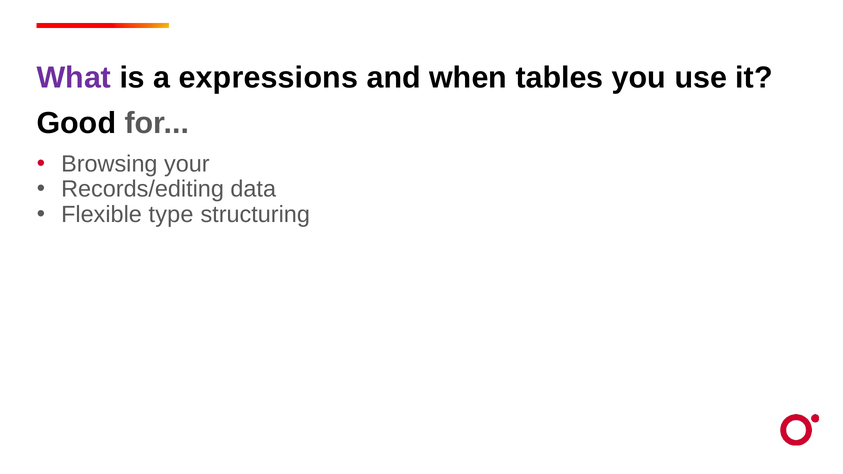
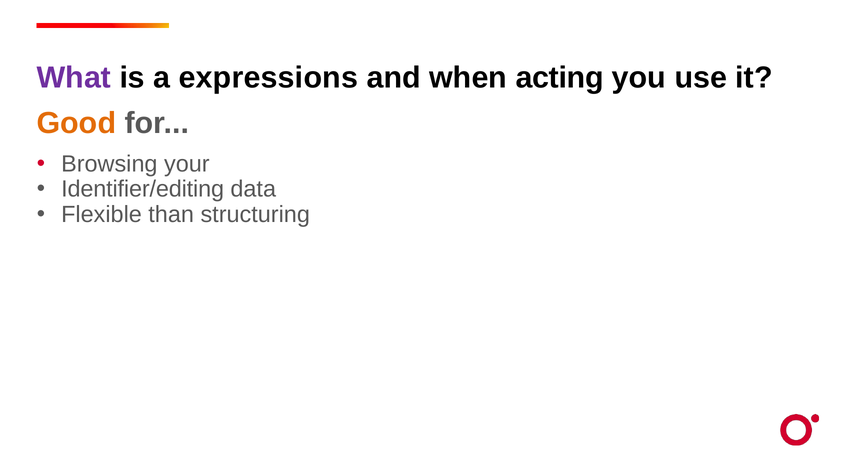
tables: tables -> acting (560, 78)
Good colour: black -> orange (76, 123)
Records/editing: Records/editing -> Identifier/editing (143, 189)
type: type -> than (171, 215)
